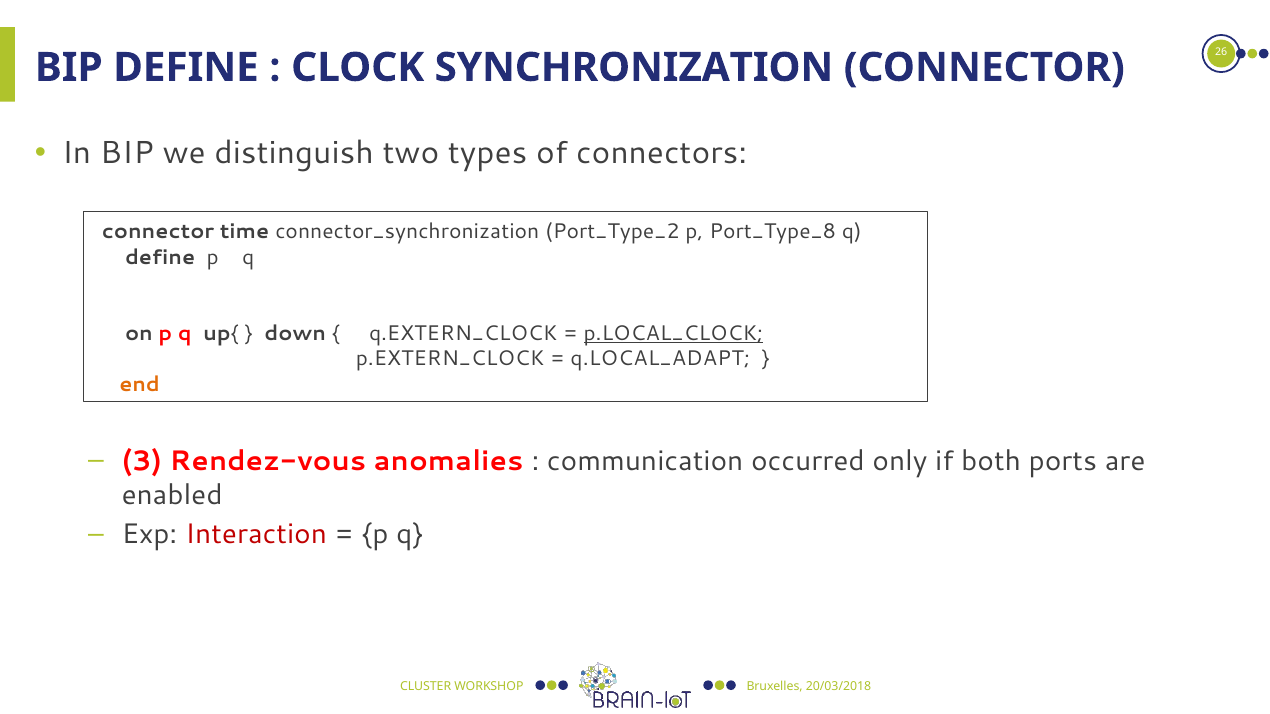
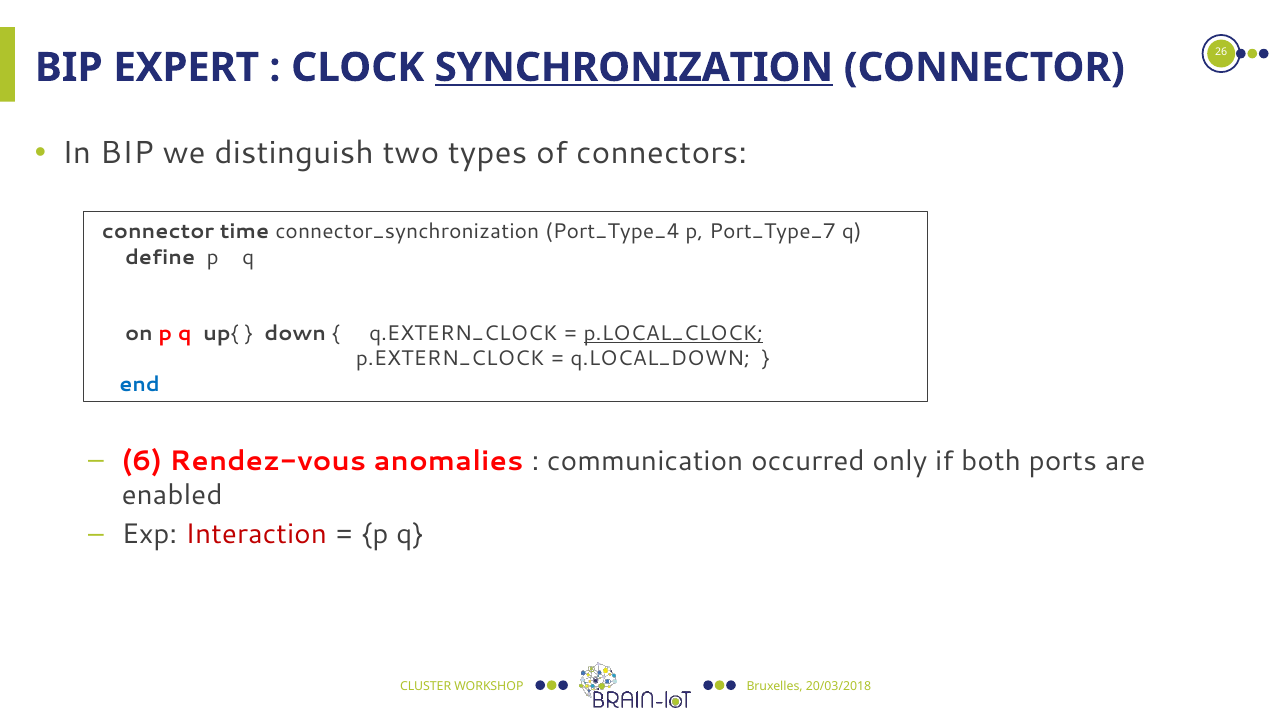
BIP DEFINE: DEFINE -> EXPERT (186, 68)
SYNCHRONIZATION underline: none -> present (634, 68)
Port_Type_2: Port_Type_2 -> Port_Type_4 (612, 232)
Port_Type_8: Port_Type_8 -> Port_Type_7 (773, 232)
q.LOCAL_ADAPT: q.LOCAL_ADAPT -> q.LOCAL_DOWN (660, 359)
end colour: orange -> blue (140, 384)
3: 3 -> 6 (142, 461)
